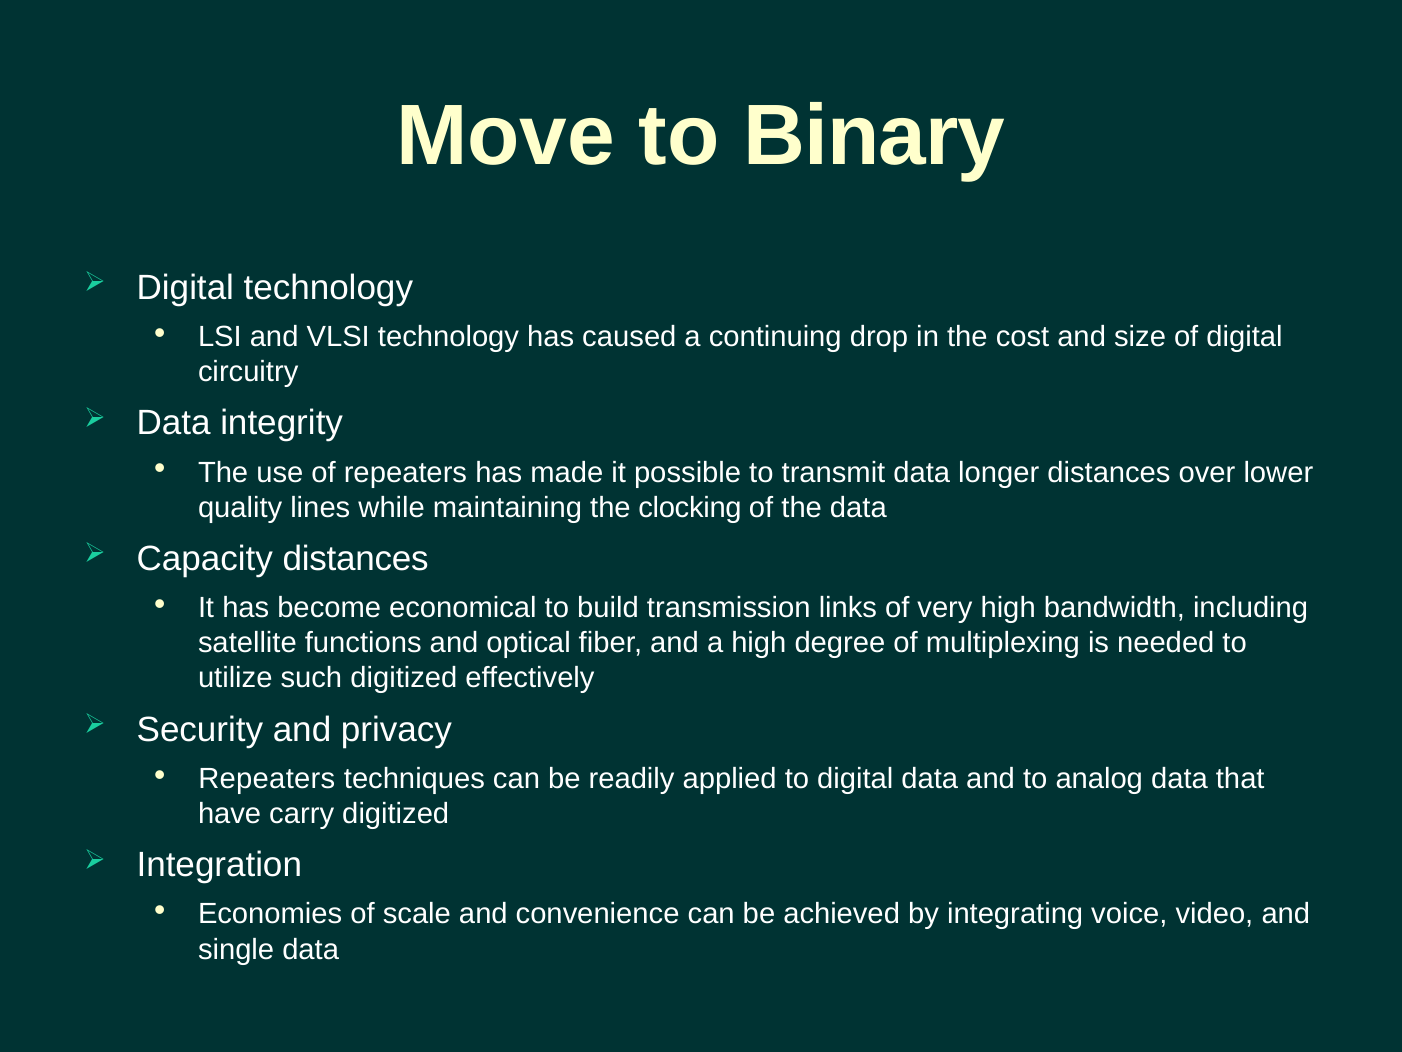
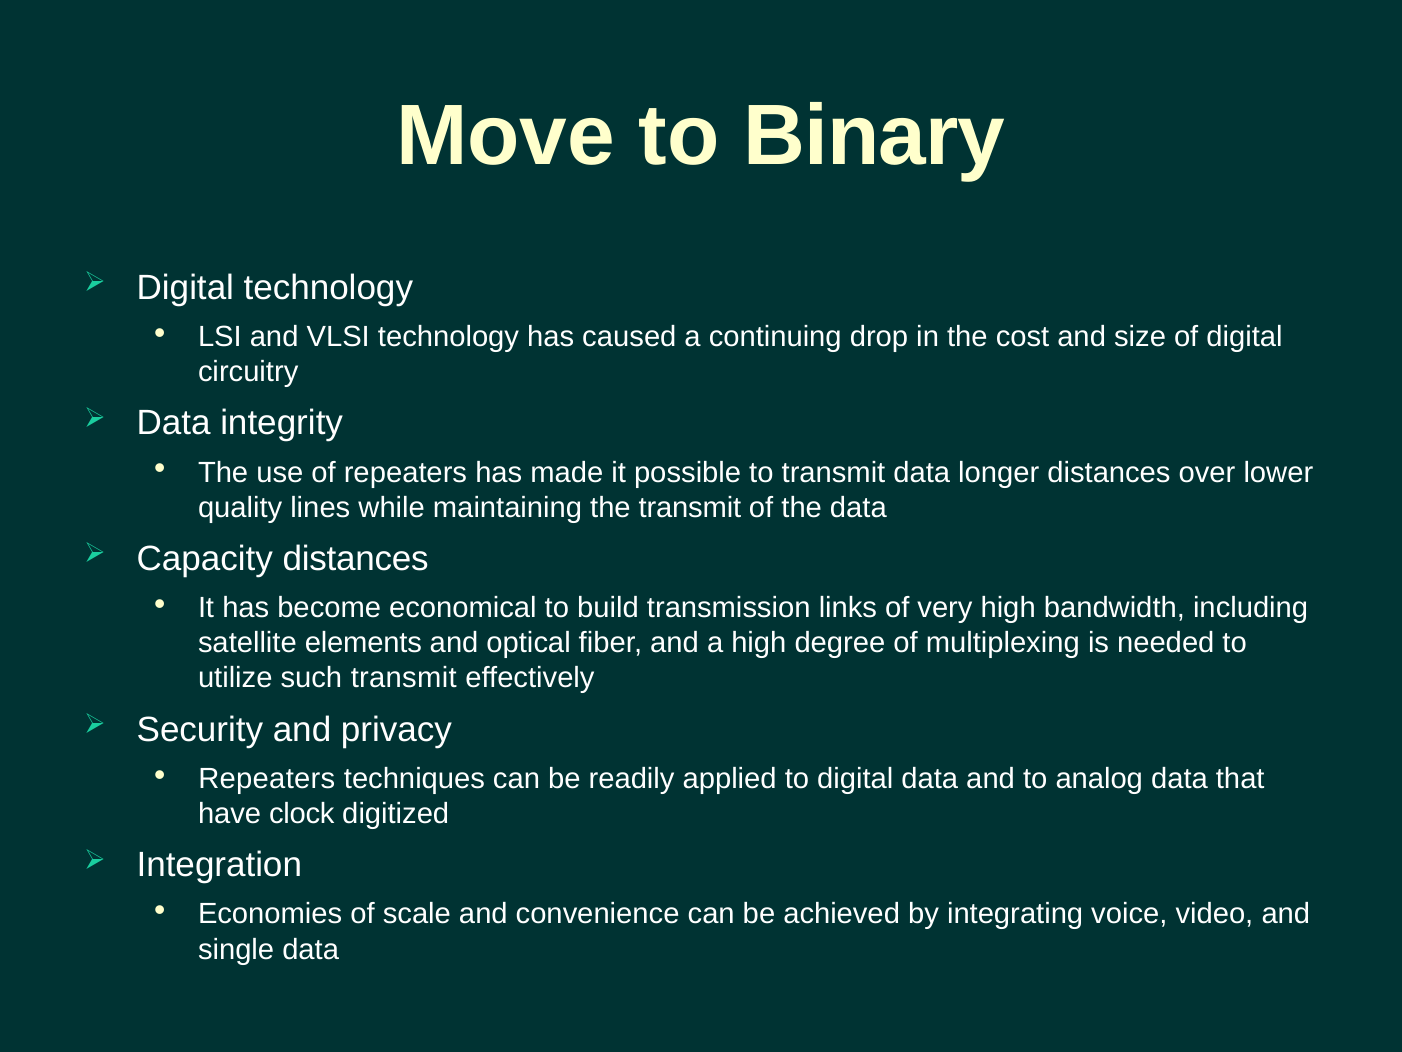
the clocking: clocking -> transmit (690, 507)
functions: functions -> elements (363, 643)
such digitized: digitized -> transmit (404, 678)
carry: carry -> clock (302, 813)
